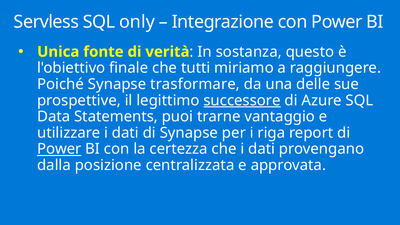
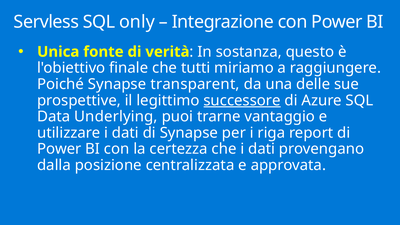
trasformare: trasformare -> transparent (195, 84)
Statements: Statements -> Underlying (116, 117)
Power underline: present -> none (59, 149)
